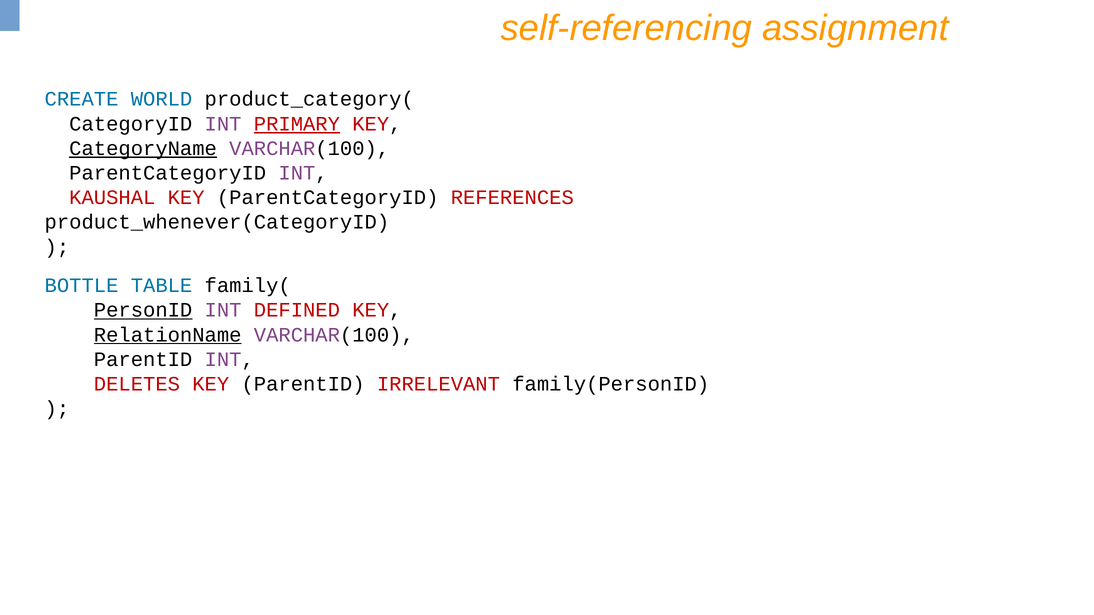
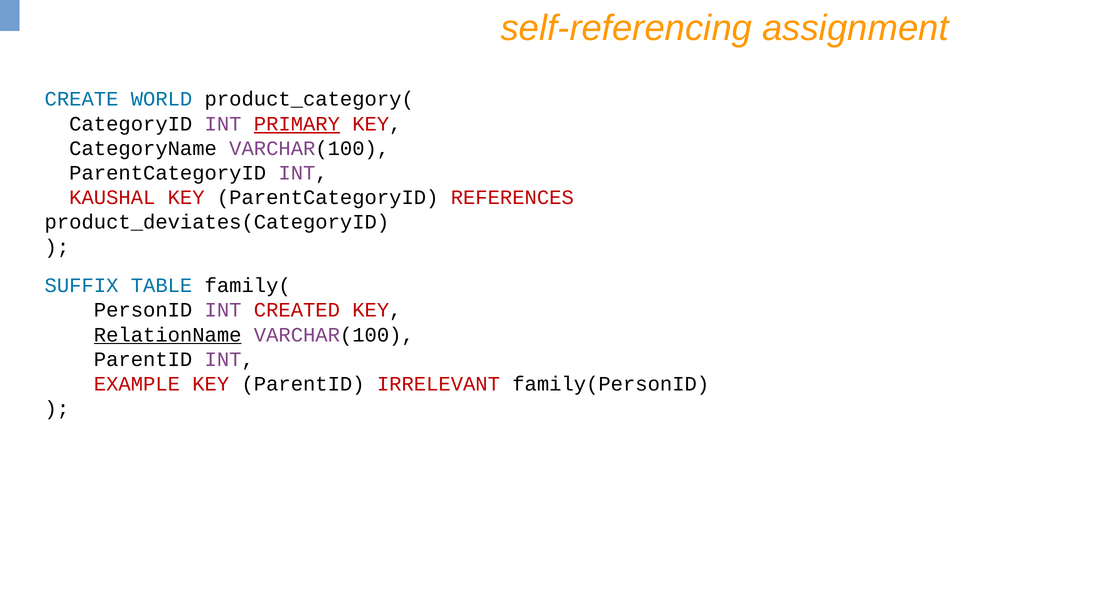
CategoryName underline: present -> none (143, 149)
product_whenever(CategoryID: product_whenever(CategoryID -> product_deviates(CategoryID (217, 222)
BOTTLE: BOTTLE -> SUFFIX (82, 286)
PersonID underline: present -> none (143, 310)
DEFINED: DEFINED -> CREATED (297, 310)
DELETES: DELETES -> EXAMPLE (137, 384)
